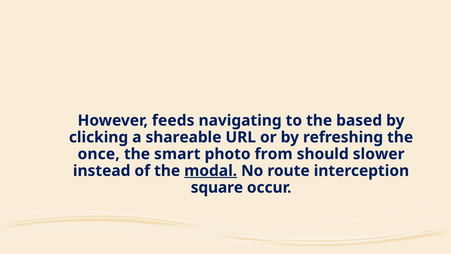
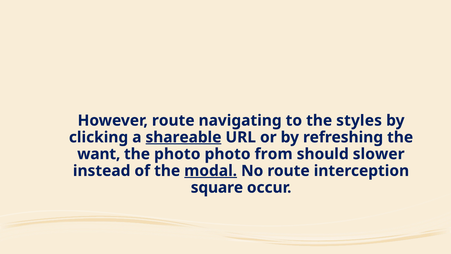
However feeds: feeds -> route (173, 120)
based: based -> styles (359, 120)
shareable underline: none -> present (183, 137)
once: once -> want (99, 154)
the smart: smart -> photo (177, 154)
